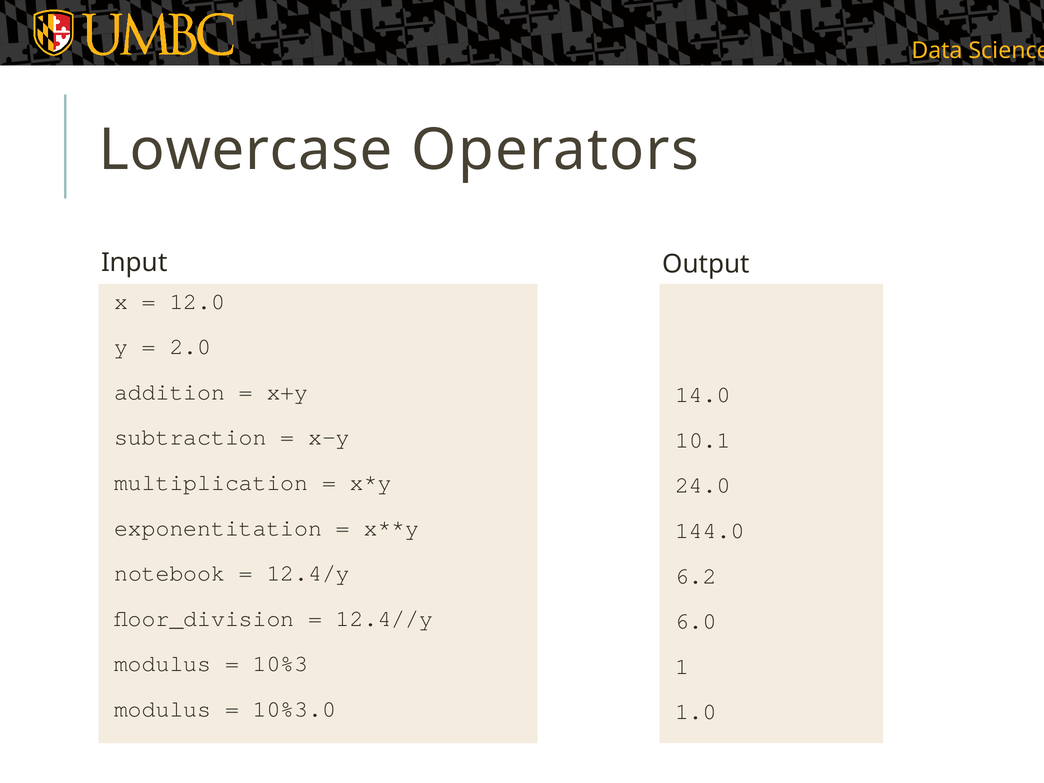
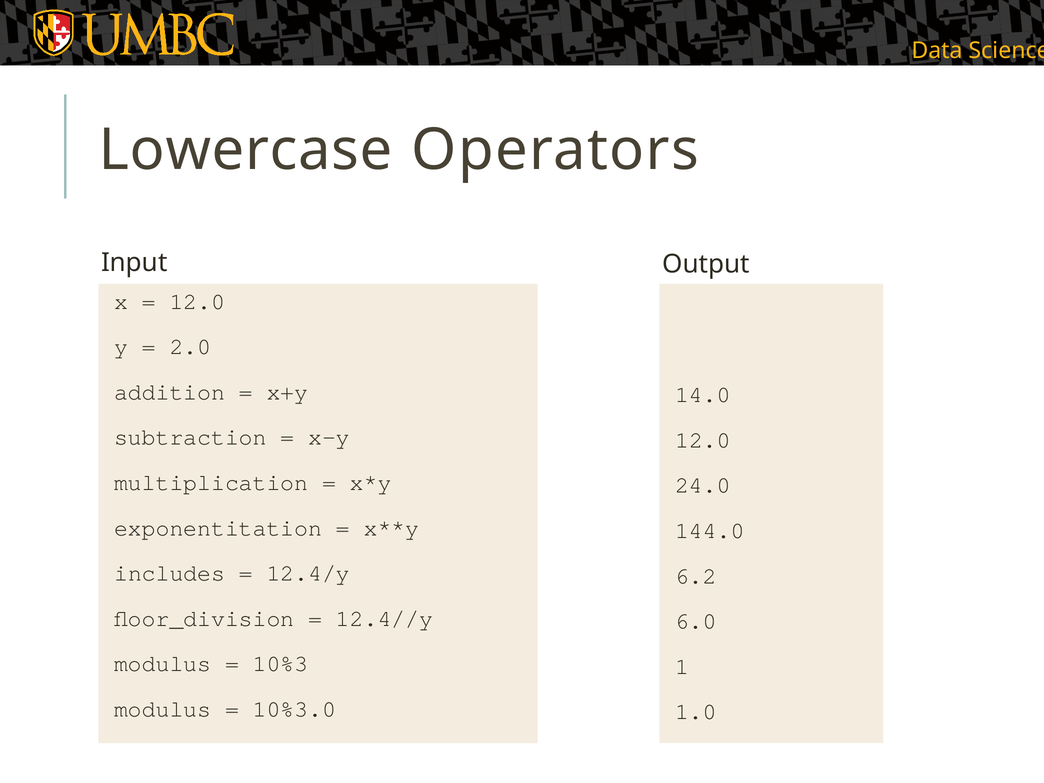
10.1: 10.1 -> 12.0 (703, 440)
notebook: notebook -> includes (170, 573)
